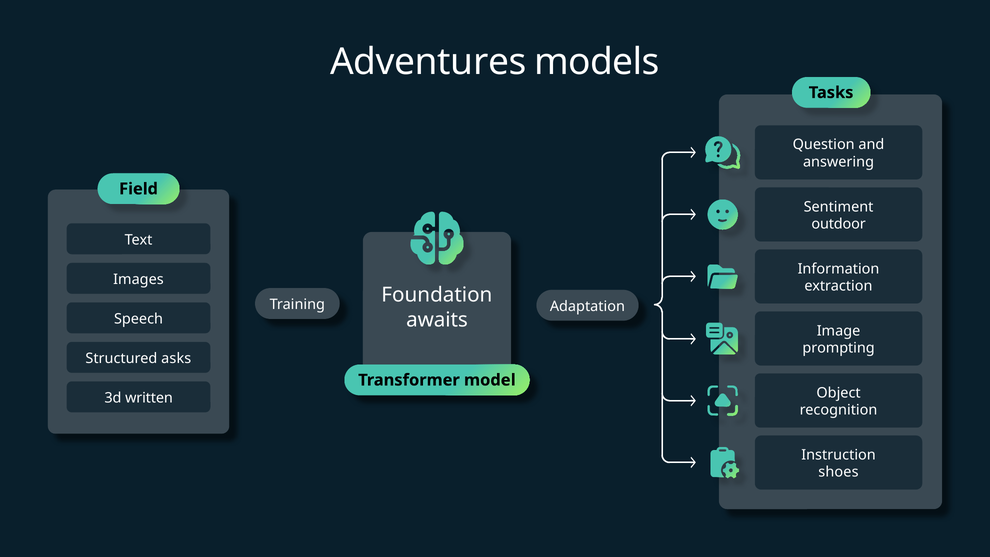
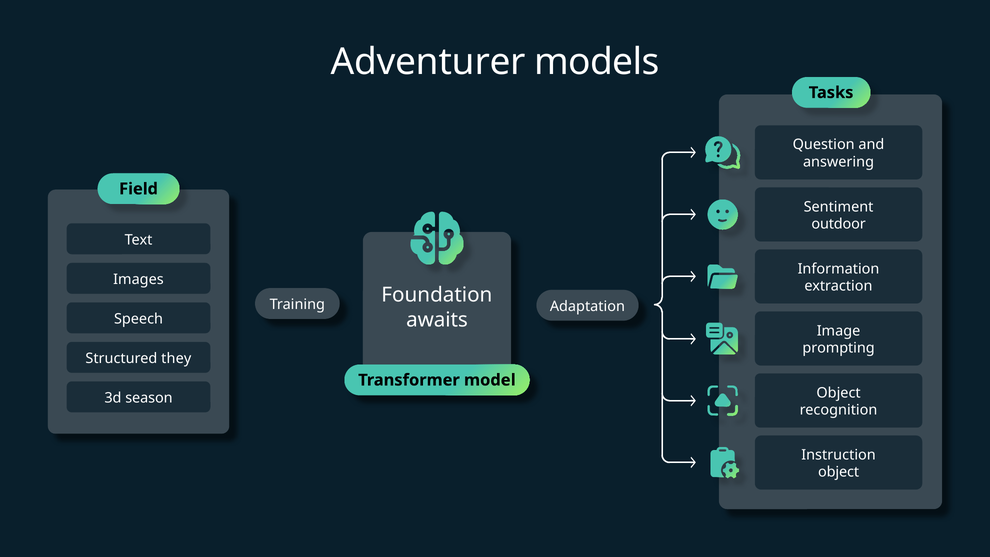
Adventures: Adventures -> Adventurer (428, 62)
asks: asks -> they (176, 358)
written: written -> season (149, 398)
shoes: shoes -> object (839, 472)
